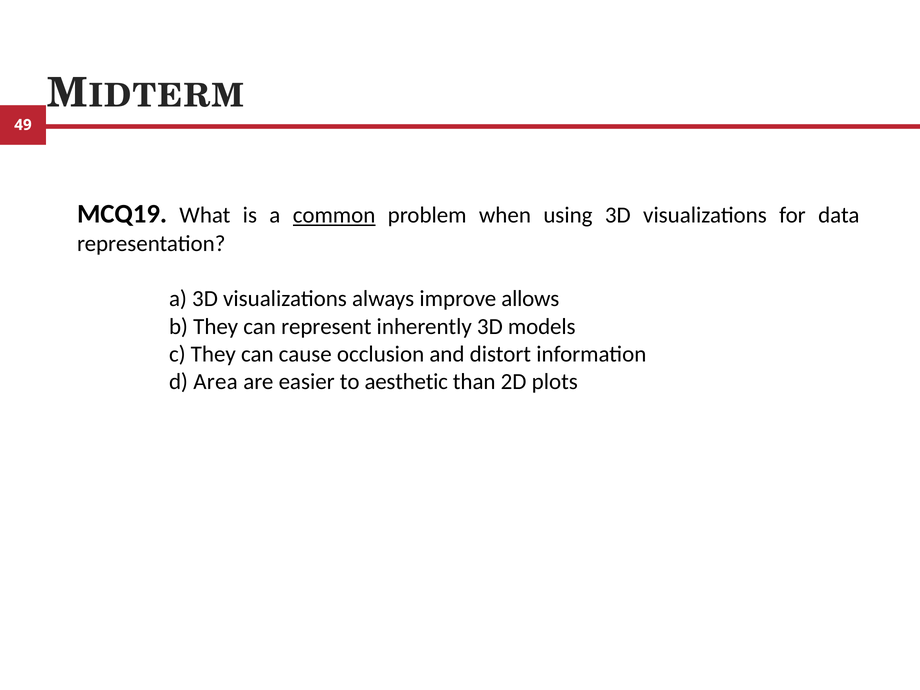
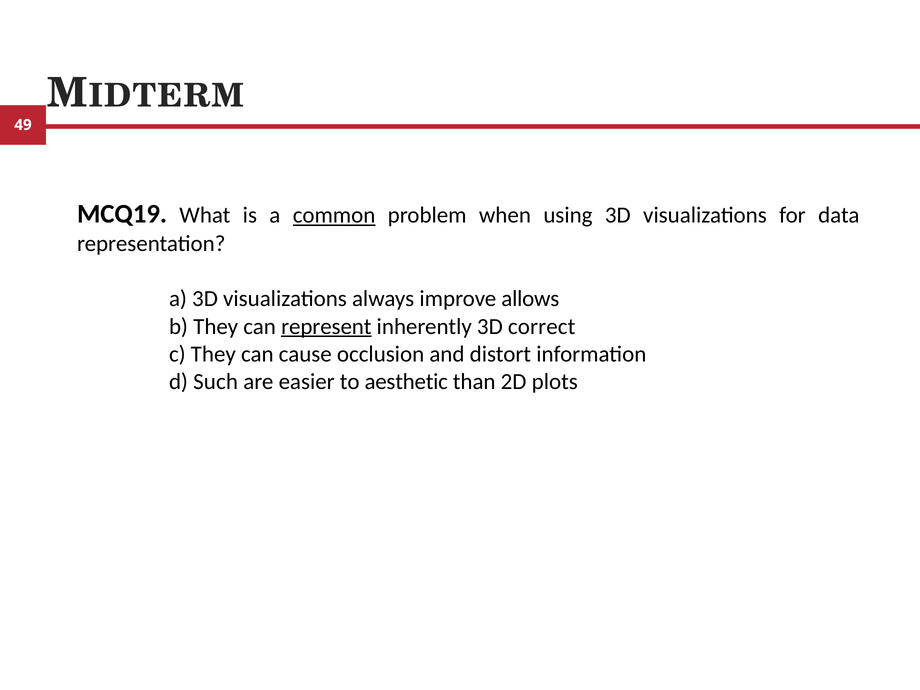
represent underline: none -> present (326, 326)
models: models -> correct (542, 326)
Area: Area -> Such (216, 382)
